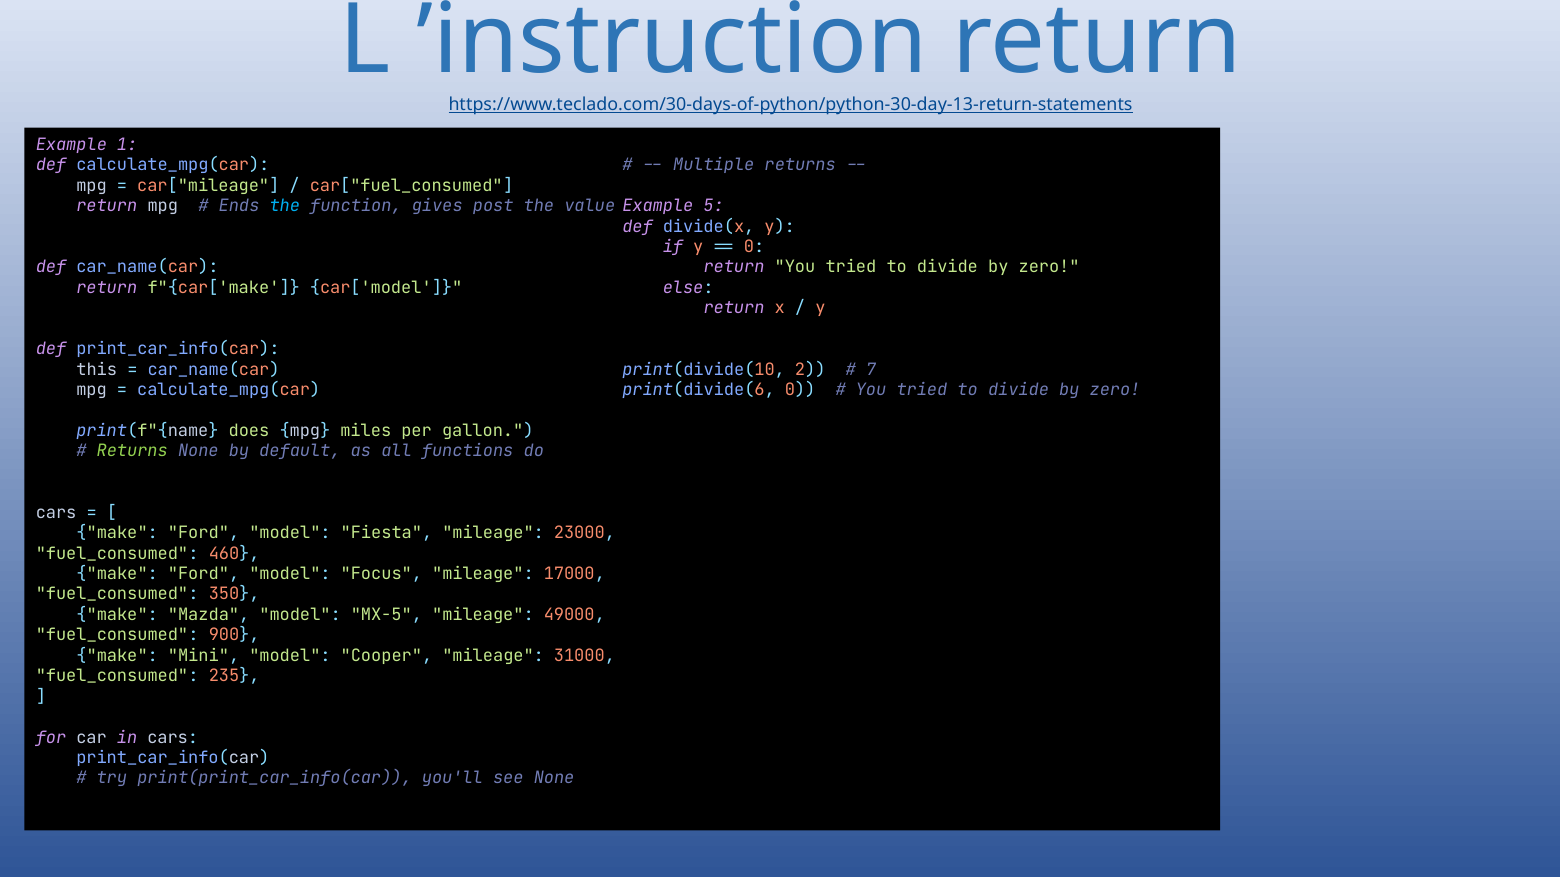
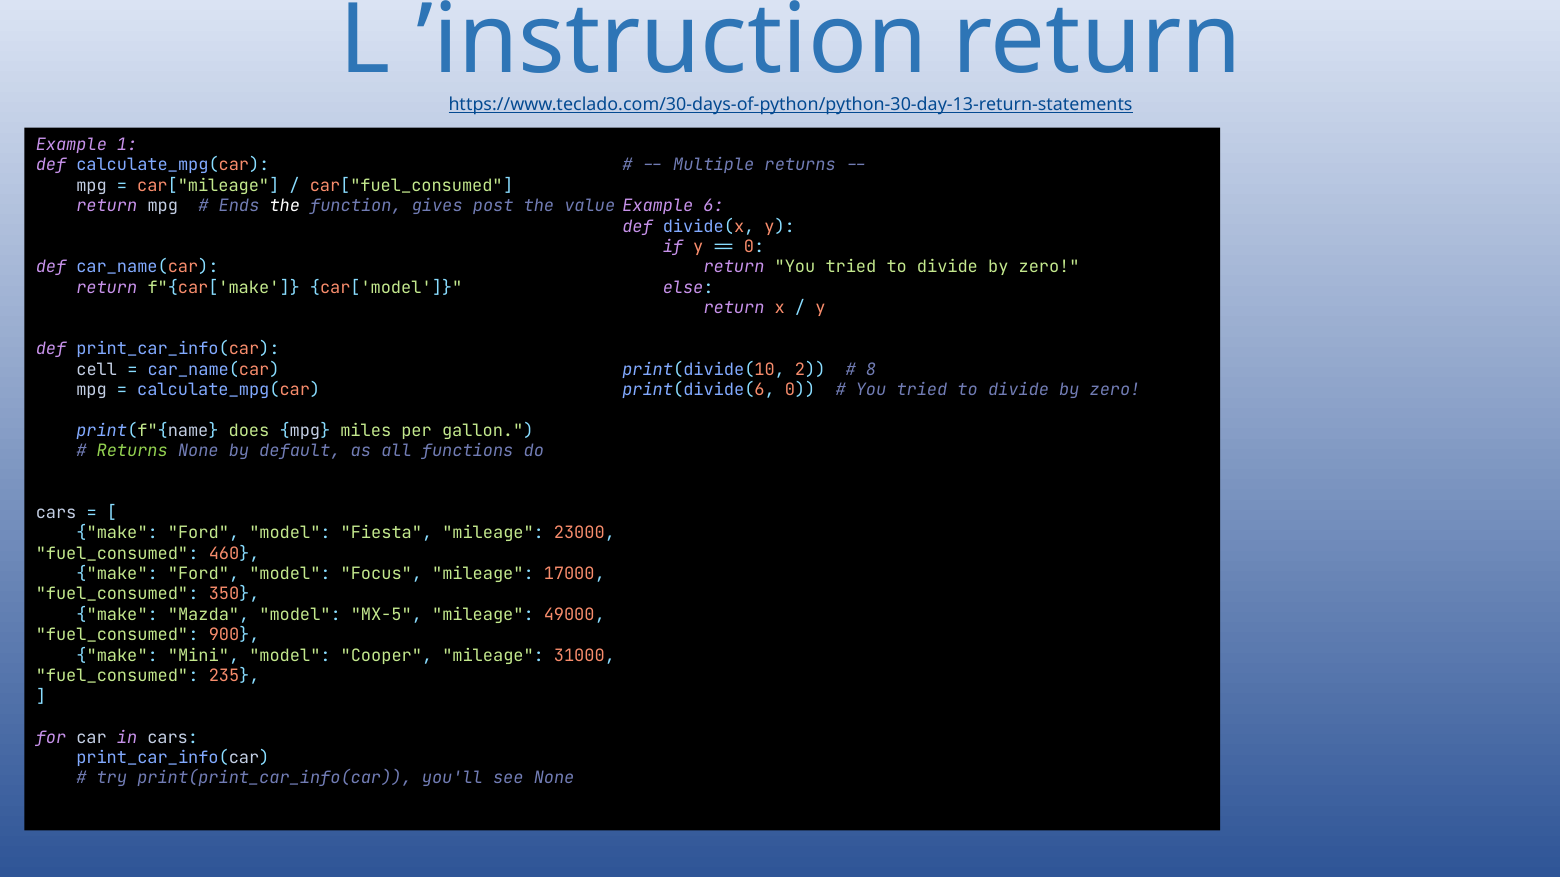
the colour: light blue -> white (285, 206)
5: 5 -> 6 (714, 206)
this: this -> cell (97, 370)
7: 7 -> 8 (871, 370)
